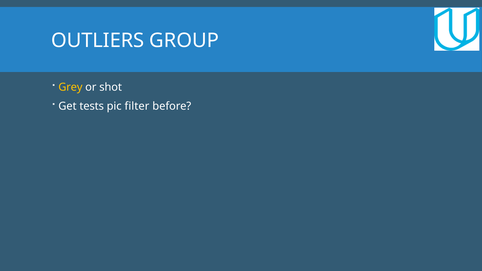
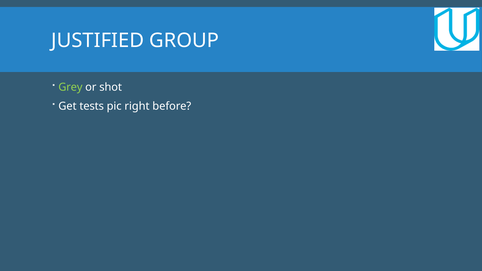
OUTLIERS: OUTLIERS -> JUSTIFIED (98, 41)
Grey colour: yellow -> light green (70, 87)
filter: filter -> right (137, 106)
